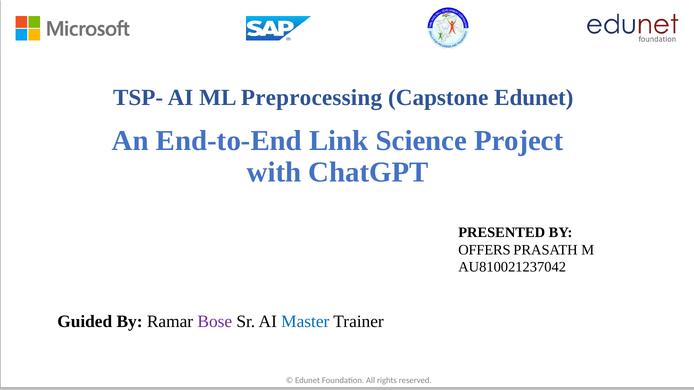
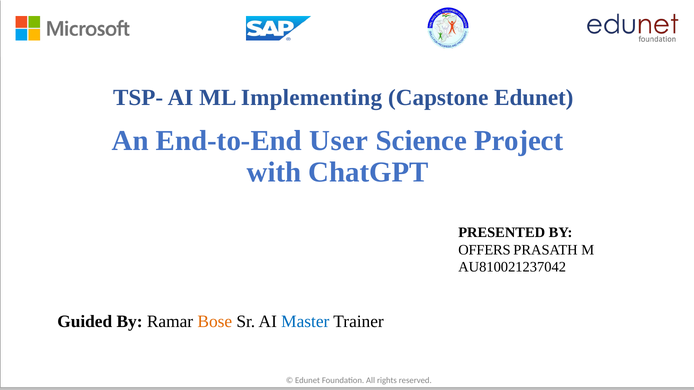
Preprocessing: Preprocessing -> Implementing (312, 98)
Link: Link -> User (339, 141)
Bose colour: purple -> orange (215, 322)
